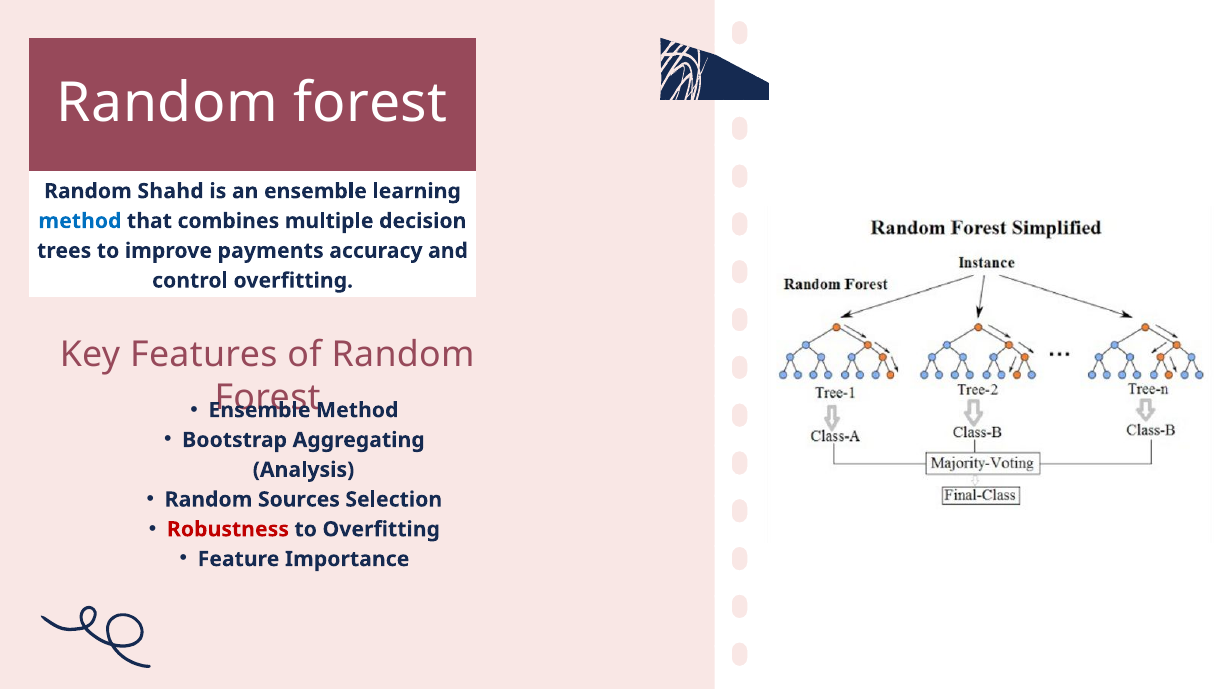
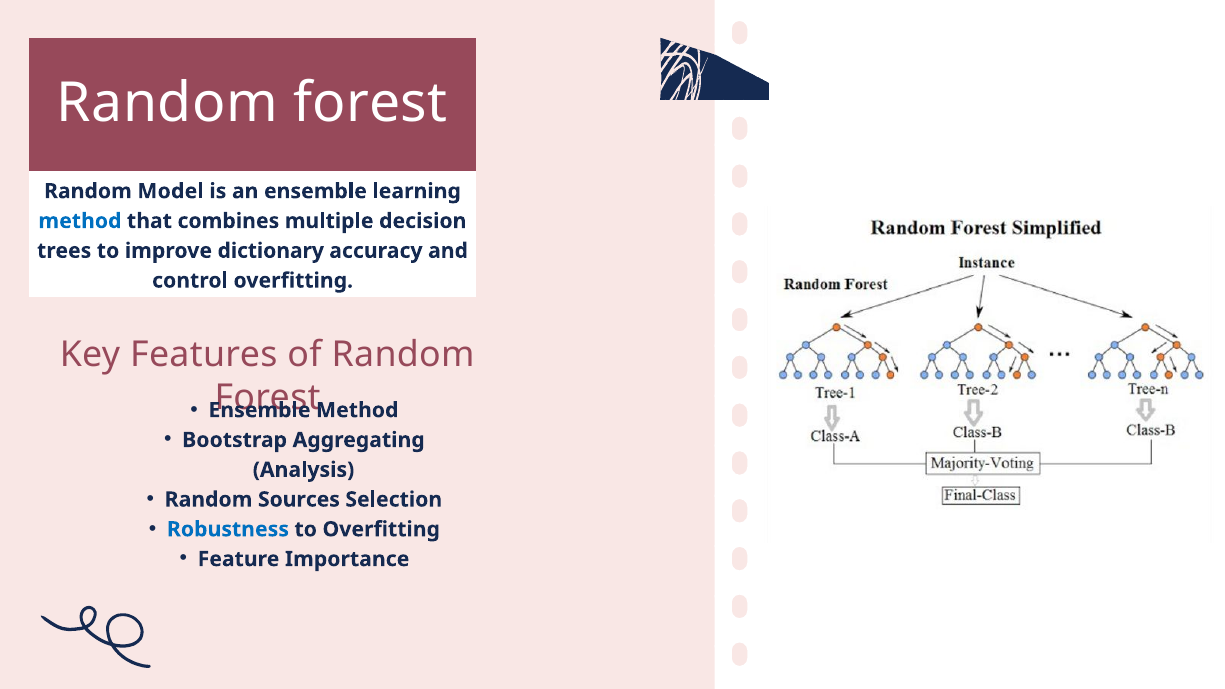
Shahd: Shahd -> Model (171, 191)
payments: payments -> dictionary (271, 251)
Robustness colour: red -> blue (228, 529)
